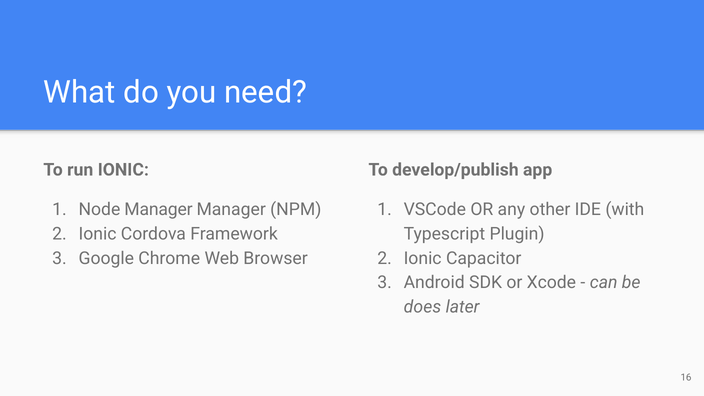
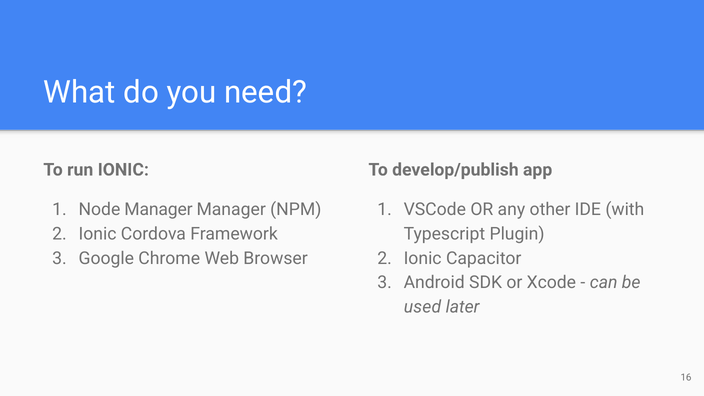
does: does -> used (422, 307)
